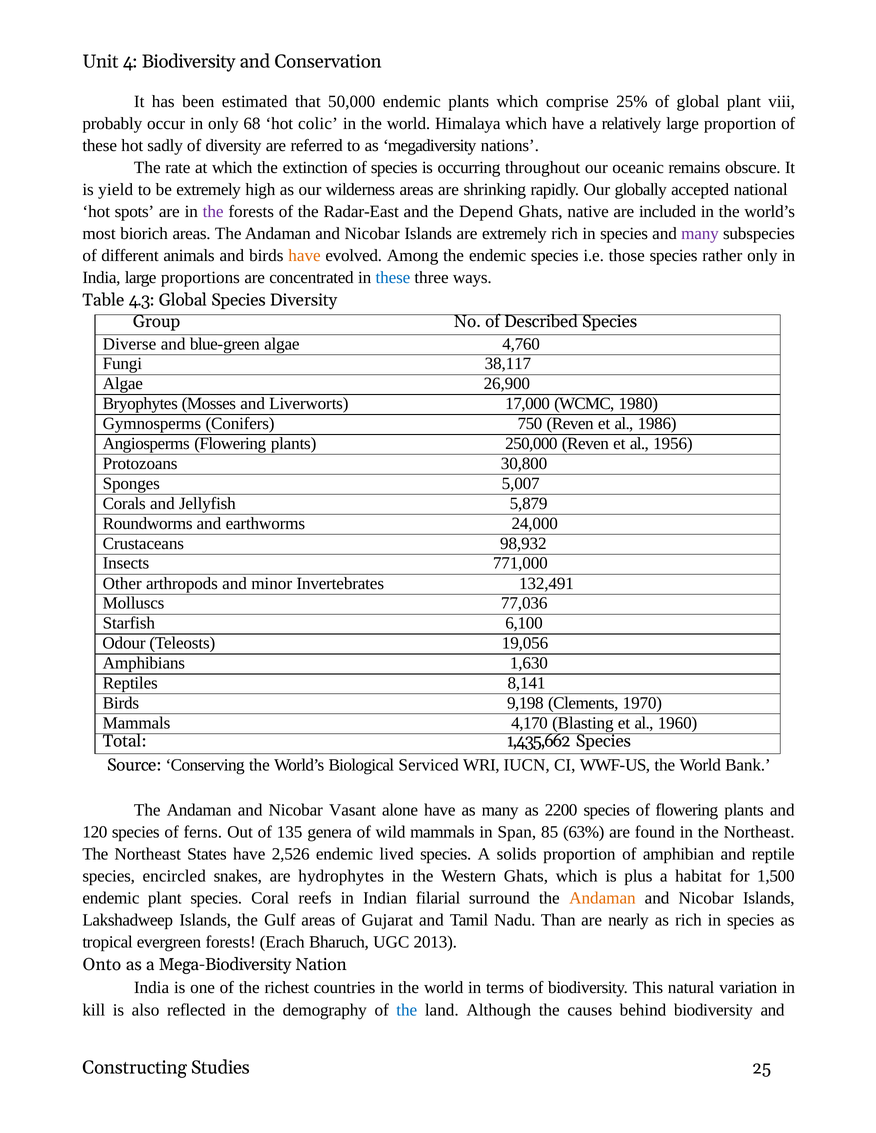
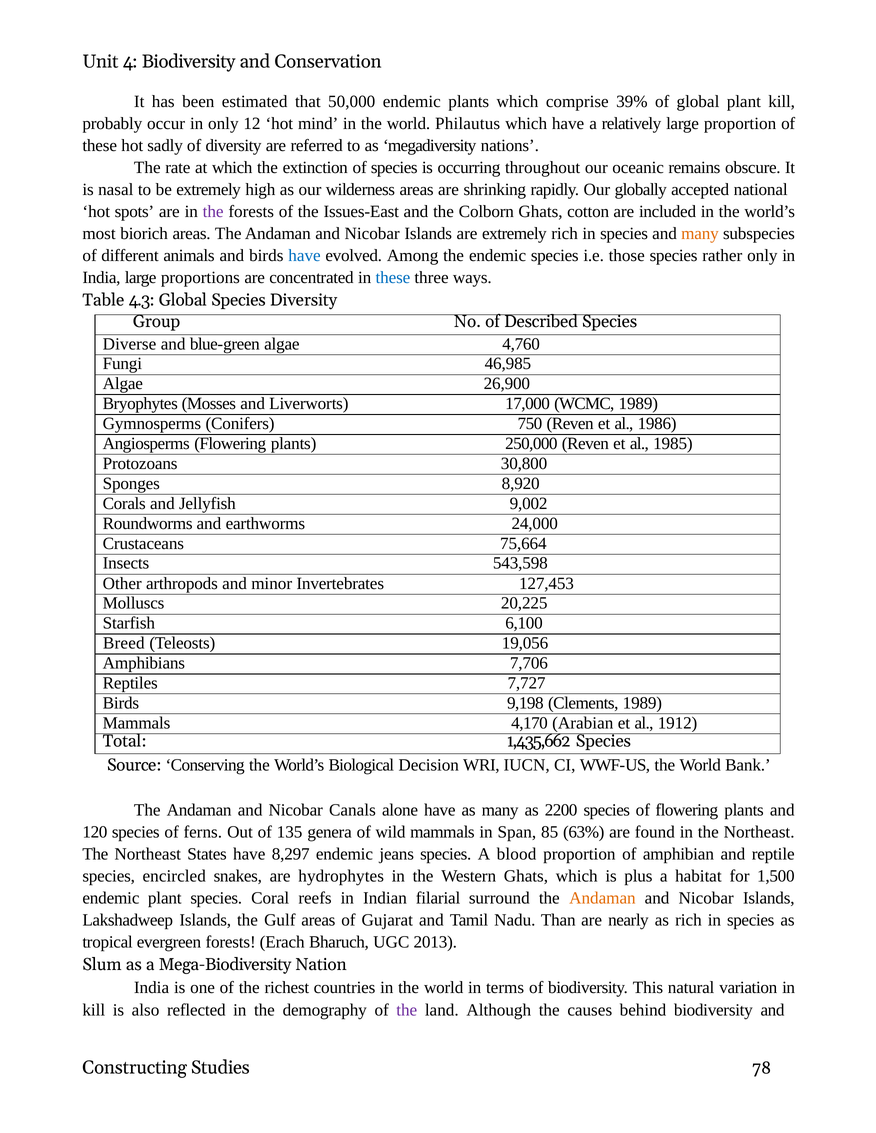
25%: 25% -> 39% (632, 102)
plant viii: viii -> kill (782, 102)
68: 68 -> 12 (252, 124)
colic: colic -> mind (318, 124)
Himalaya: Himalaya -> Philautus (468, 124)
yield: yield -> nasal (116, 190)
Radar-East: Radar-East -> Issues-East (361, 212)
Depend: Depend -> Colborn (486, 212)
native: native -> cotton (588, 212)
many colour: purple -> orange (700, 234)
have colour: orange -> blue (305, 256)
38,117: 38,117 -> 46,985 (508, 364)
WCMC 1980: 1980 -> 1989 (638, 404)
1956: 1956 -> 1985 (673, 444)
5,007: 5,007 -> 8,920 (521, 484)
5,879: 5,879 -> 9,002 (529, 504)
98,932: 98,932 -> 75,664 (523, 544)
771,000: 771,000 -> 543,598 (520, 564)
132,491: 132,491 -> 127,453 (546, 584)
77,036: 77,036 -> 20,225 (524, 604)
Odour: Odour -> Breed (124, 644)
1,630: 1,630 -> 7,706 (529, 663)
8,141: 8,141 -> 7,727 (527, 683)
Clements 1970: 1970 -> 1989 (642, 703)
Blasting: Blasting -> Arabian (583, 723)
1960: 1960 -> 1912 (678, 723)
Serviced: Serviced -> Decision (429, 766)
Vasant: Vasant -> Canals (352, 811)
2,526: 2,526 -> 8,297 (291, 855)
lived: lived -> jeans (397, 855)
solids: solids -> blood (517, 855)
Onto: Onto -> Slum (102, 965)
the colour: blue -> purple (407, 1010)
25: 25 -> 78 (762, 1069)
